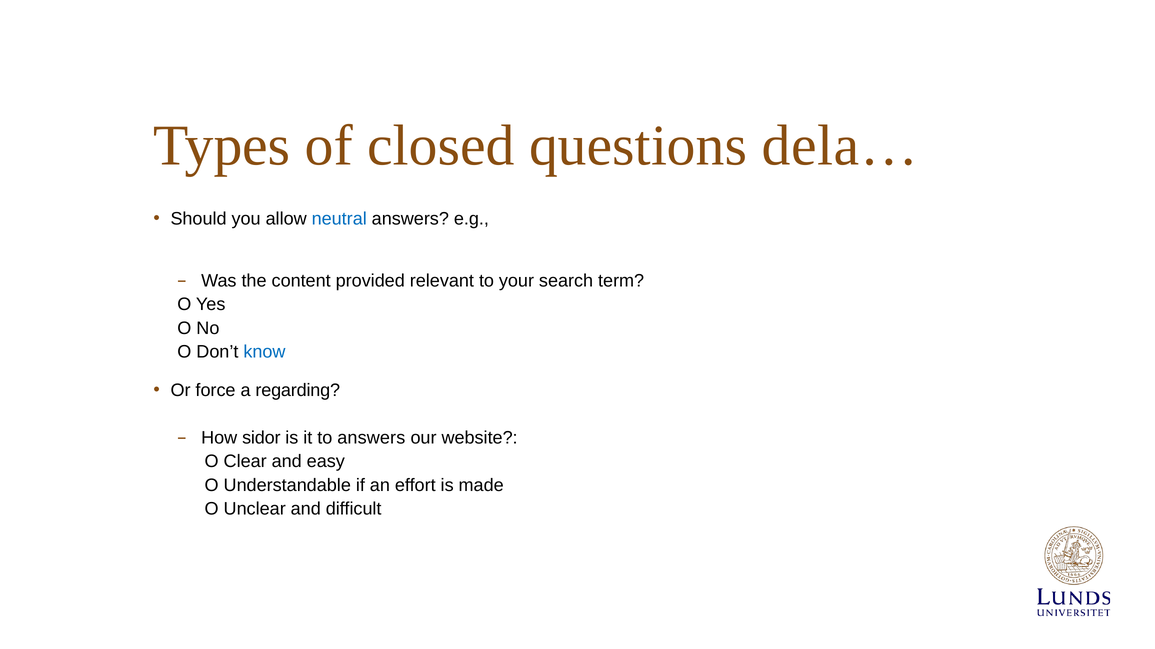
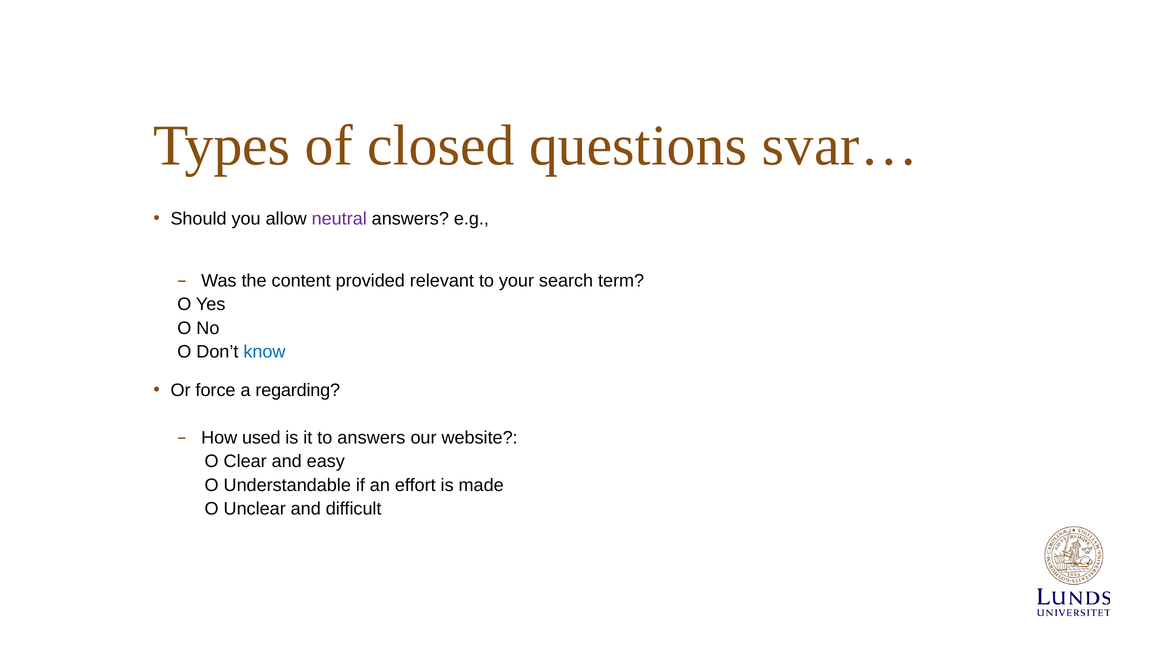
dela…: dela… -> svar… (840, 146)
neutral colour: blue -> purple (339, 219)
sidor: sidor -> used (261, 438)
